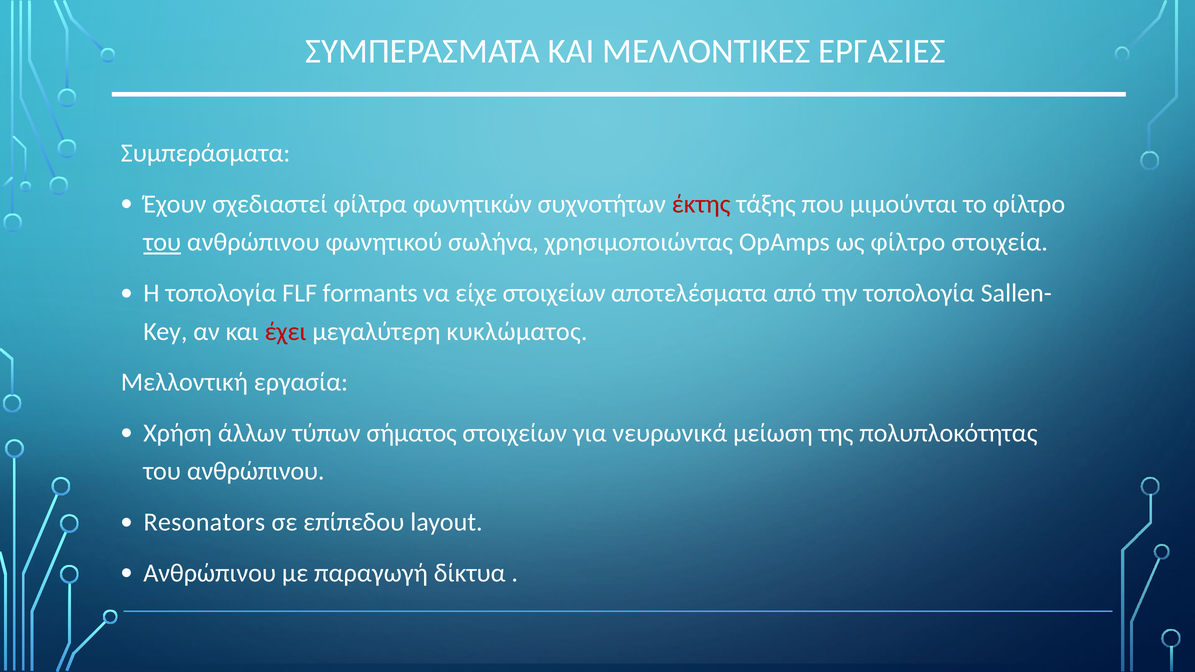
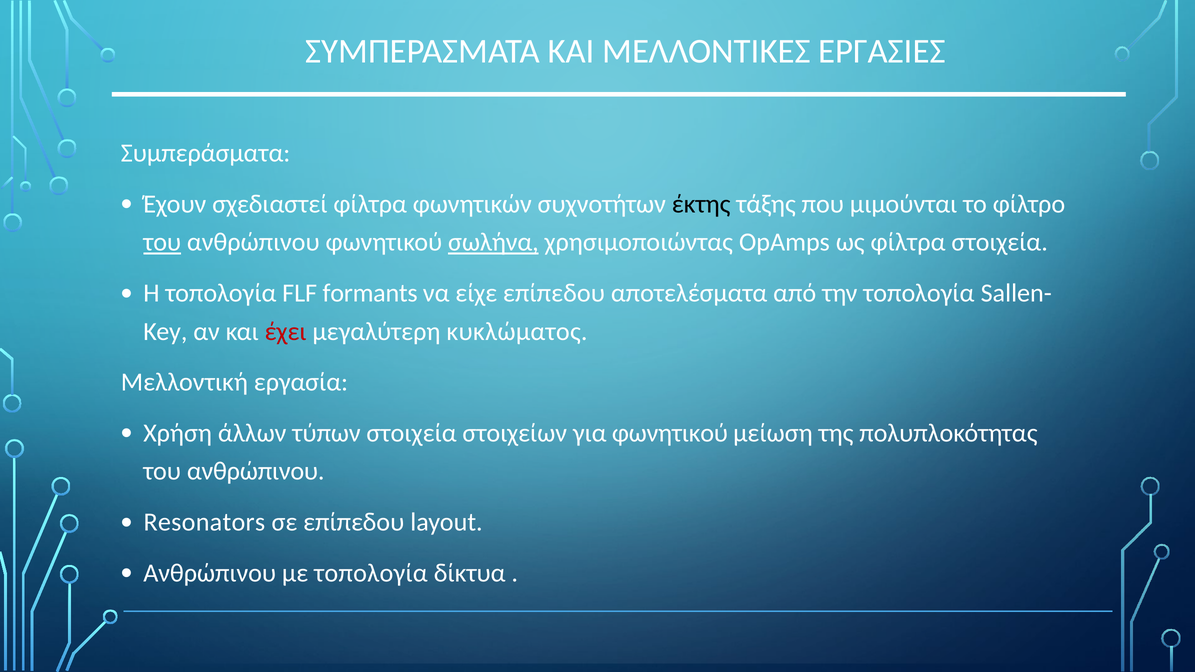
έκτης colour: red -> black (701, 204)
σωλήνα underline: none -> present (493, 242)
ως φίλτρο: φίλτρο -> φίλτρα (908, 242)
είχε στοιχείων: στοιχείων -> επίπεδου (554, 293)
τύπων σήματος: σήματος -> στοιχεία (412, 433)
για νευρωνικά: νευρωνικά -> φωνητικού (670, 433)
με παραγωγή: παραγωγή -> τοπολογία (371, 573)
